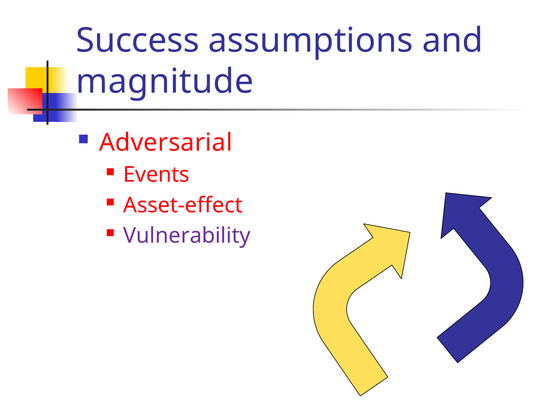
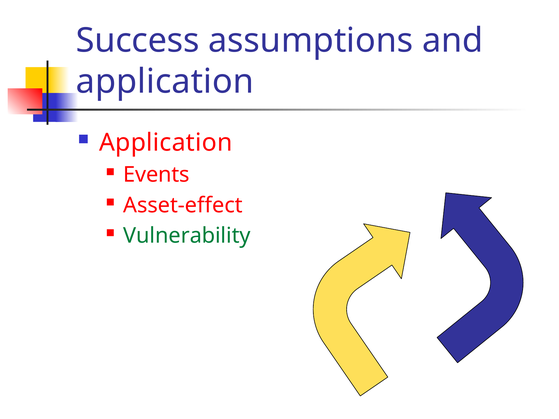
magnitude: magnitude -> application (165, 82)
Adversarial: Adversarial -> Application (166, 143)
Vulnerability colour: purple -> green (187, 236)
